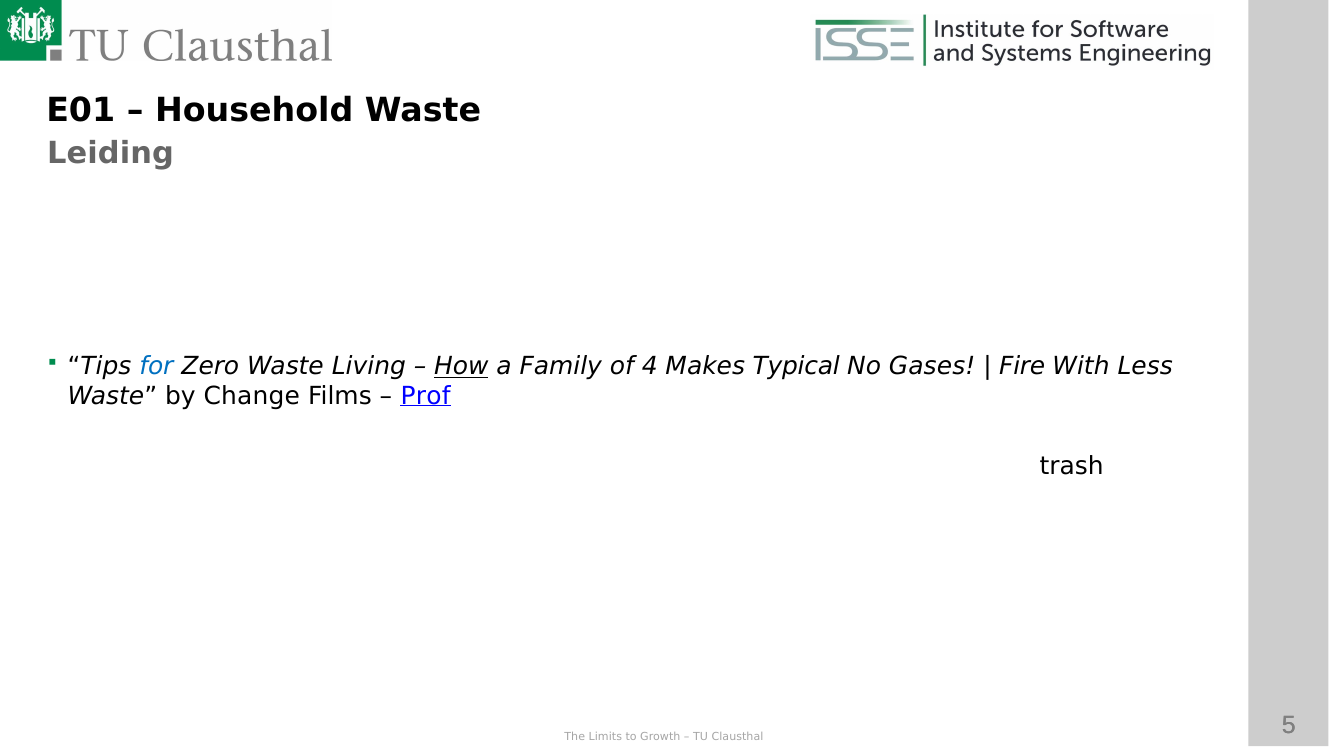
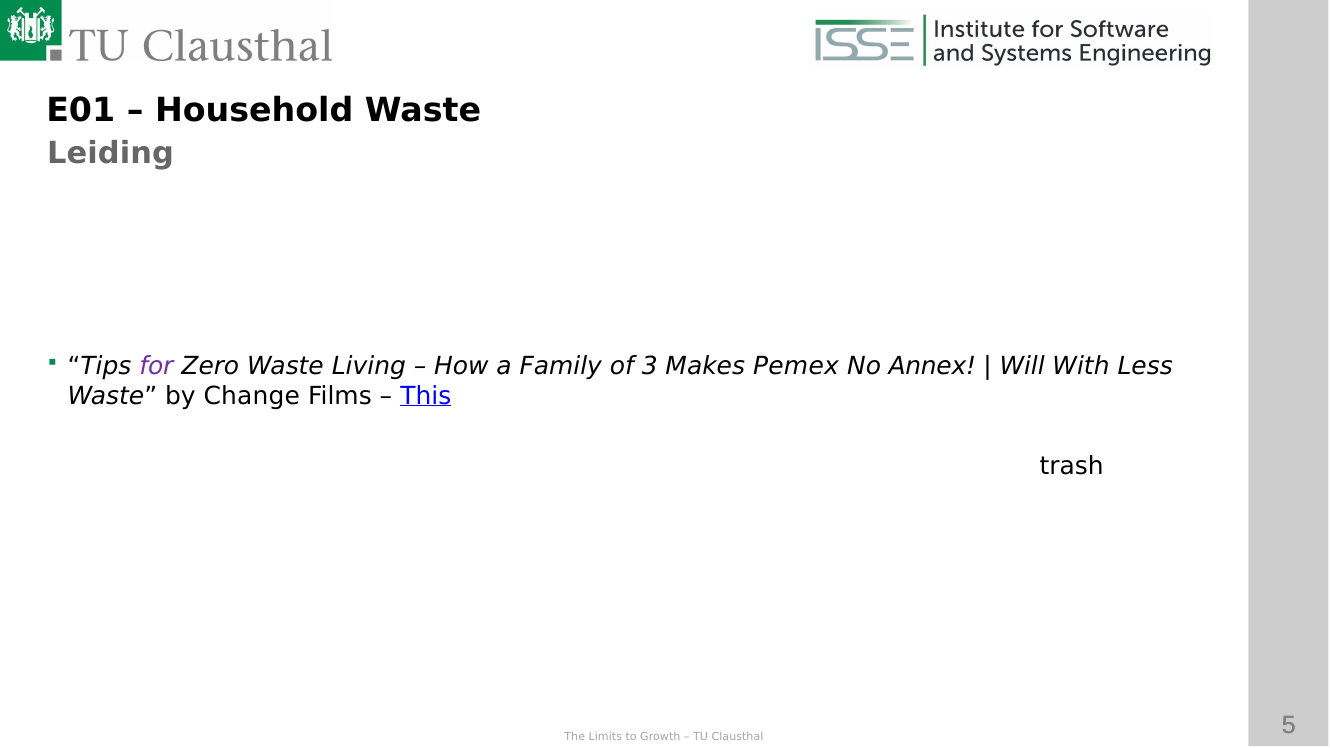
for colour: blue -> purple (156, 367)
How underline: present -> none (461, 367)
4: 4 -> 3 (650, 367)
Typical: Typical -> Pemex (796, 367)
Gases: Gases -> Annex (932, 367)
Fire: Fire -> Will (1022, 367)
Prof: Prof -> This (426, 397)
